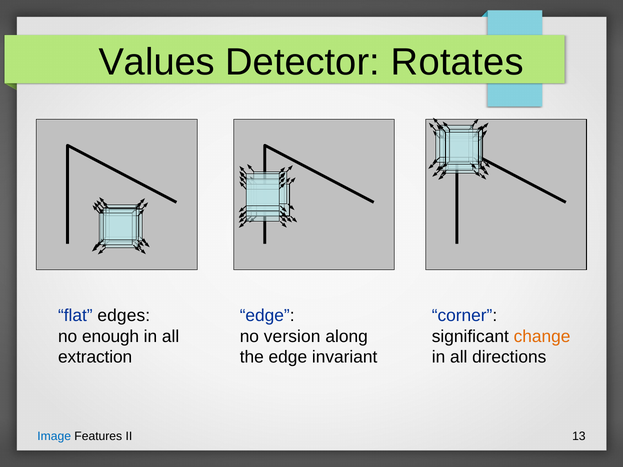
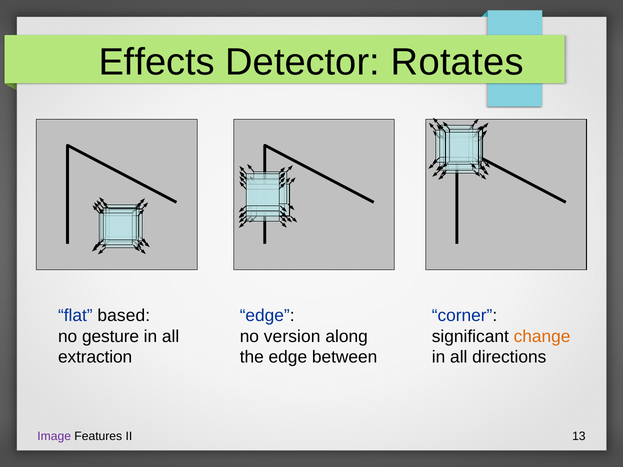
Values: Values -> Effects (157, 62)
edges: edges -> based (124, 316)
enough: enough -> gesture (111, 337)
invariant: invariant -> between (345, 357)
Image colour: blue -> purple (54, 437)
